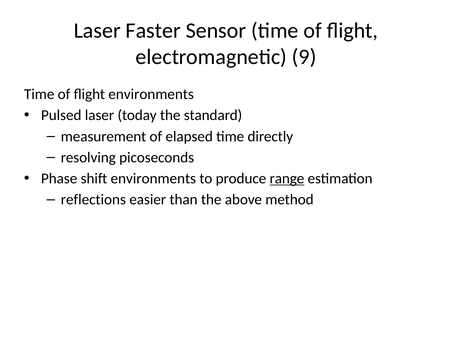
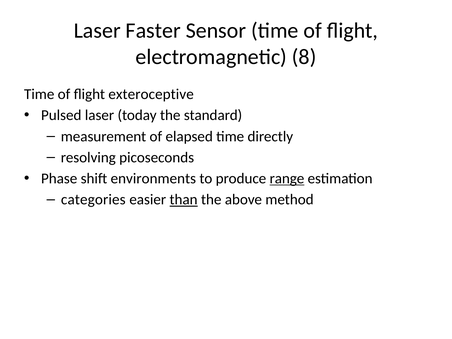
9: 9 -> 8 (304, 57)
flight environments: environments -> exteroceptive (151, 94)
reflections: reflections -> categories (93, 200)
than underline: none -> present (184, 200)
